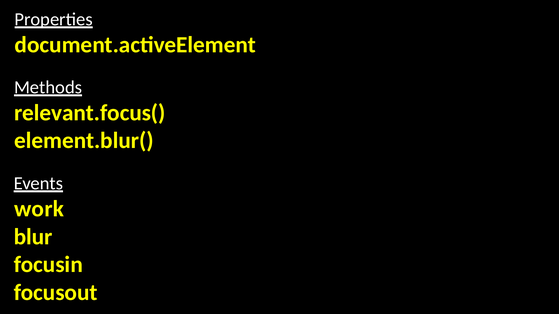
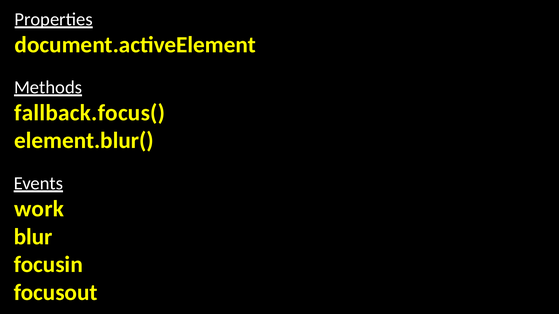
relevant.focus(: relevant.focus( -> fallback.focus( (90, 113)
